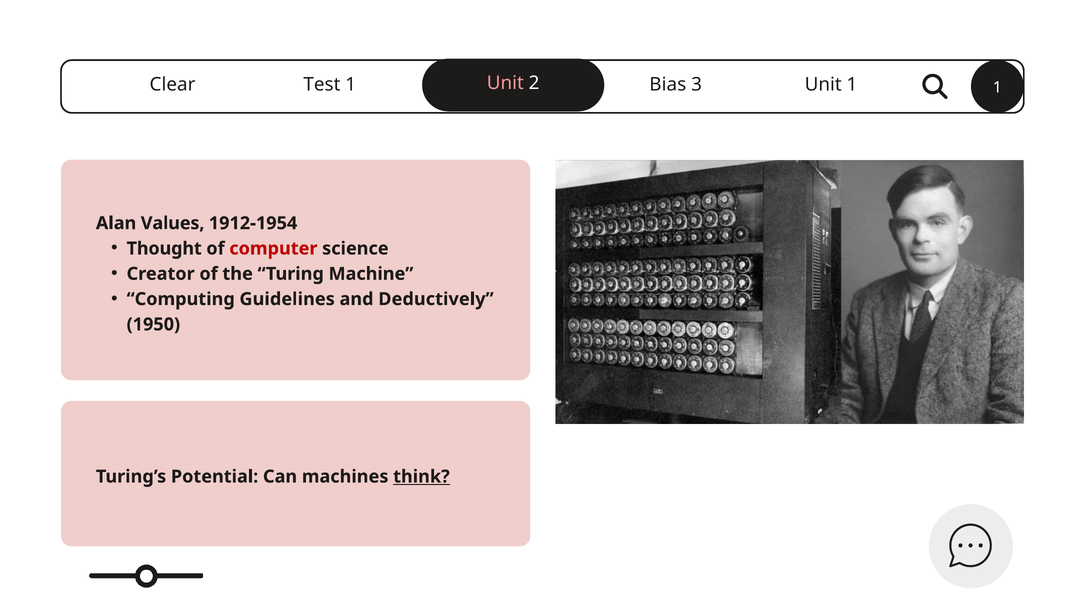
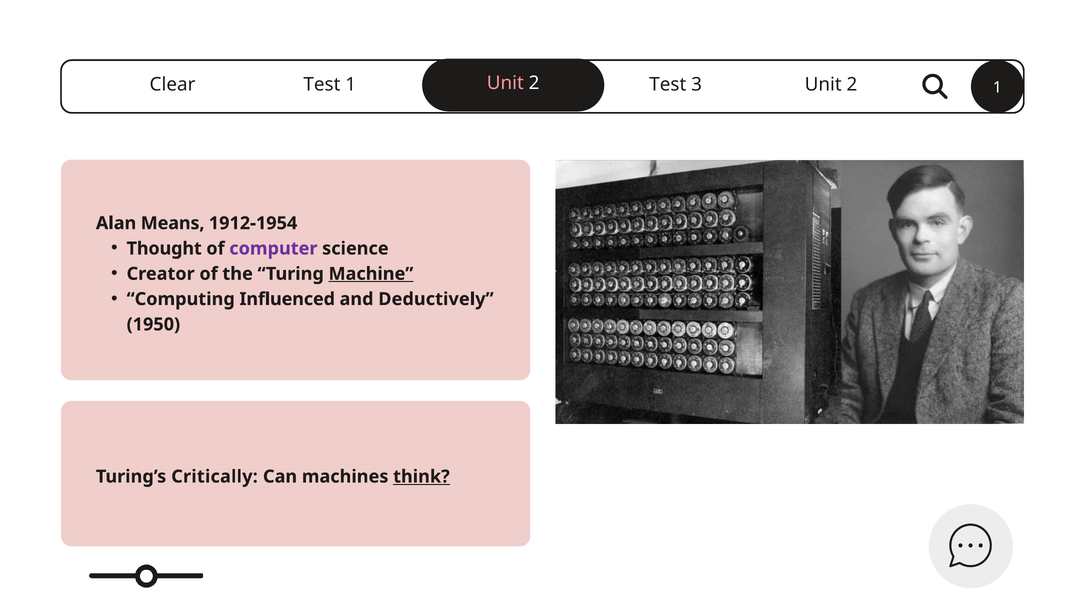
Bias: Bias -> Test (668, 84)
1: 1 -> 2 (852, 84)
Values: Values -> Means (173, 223)
computer colour: red -> purple (273, 249)
Machine underline: none -> present (371, 274)
Guidelines: Guidelines -> Influenced (287, 299)
Potential: Potential -> Critically (214, 477)
